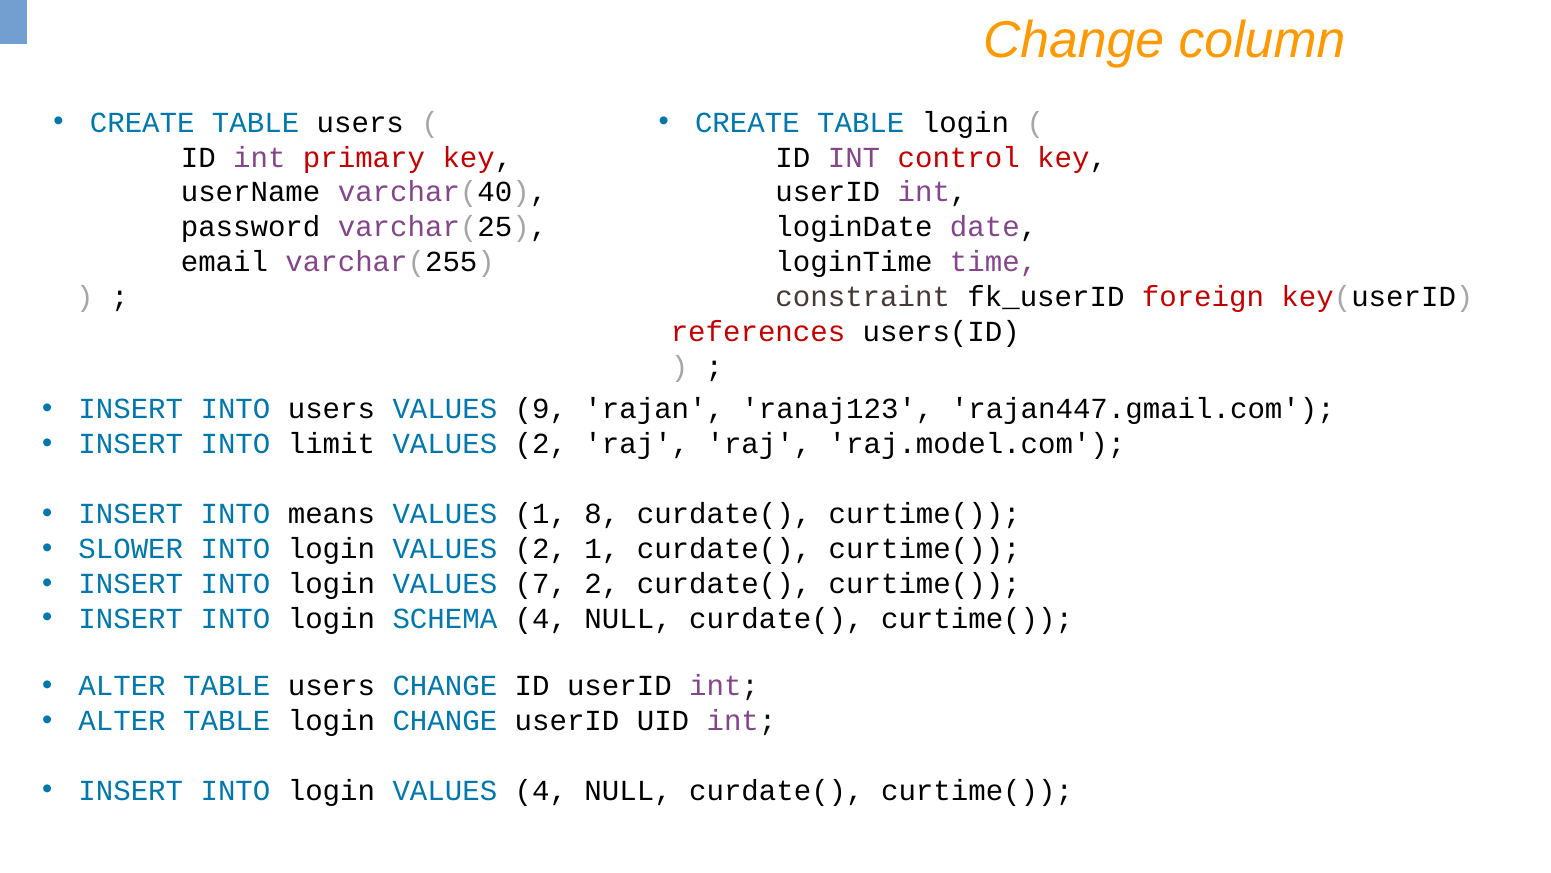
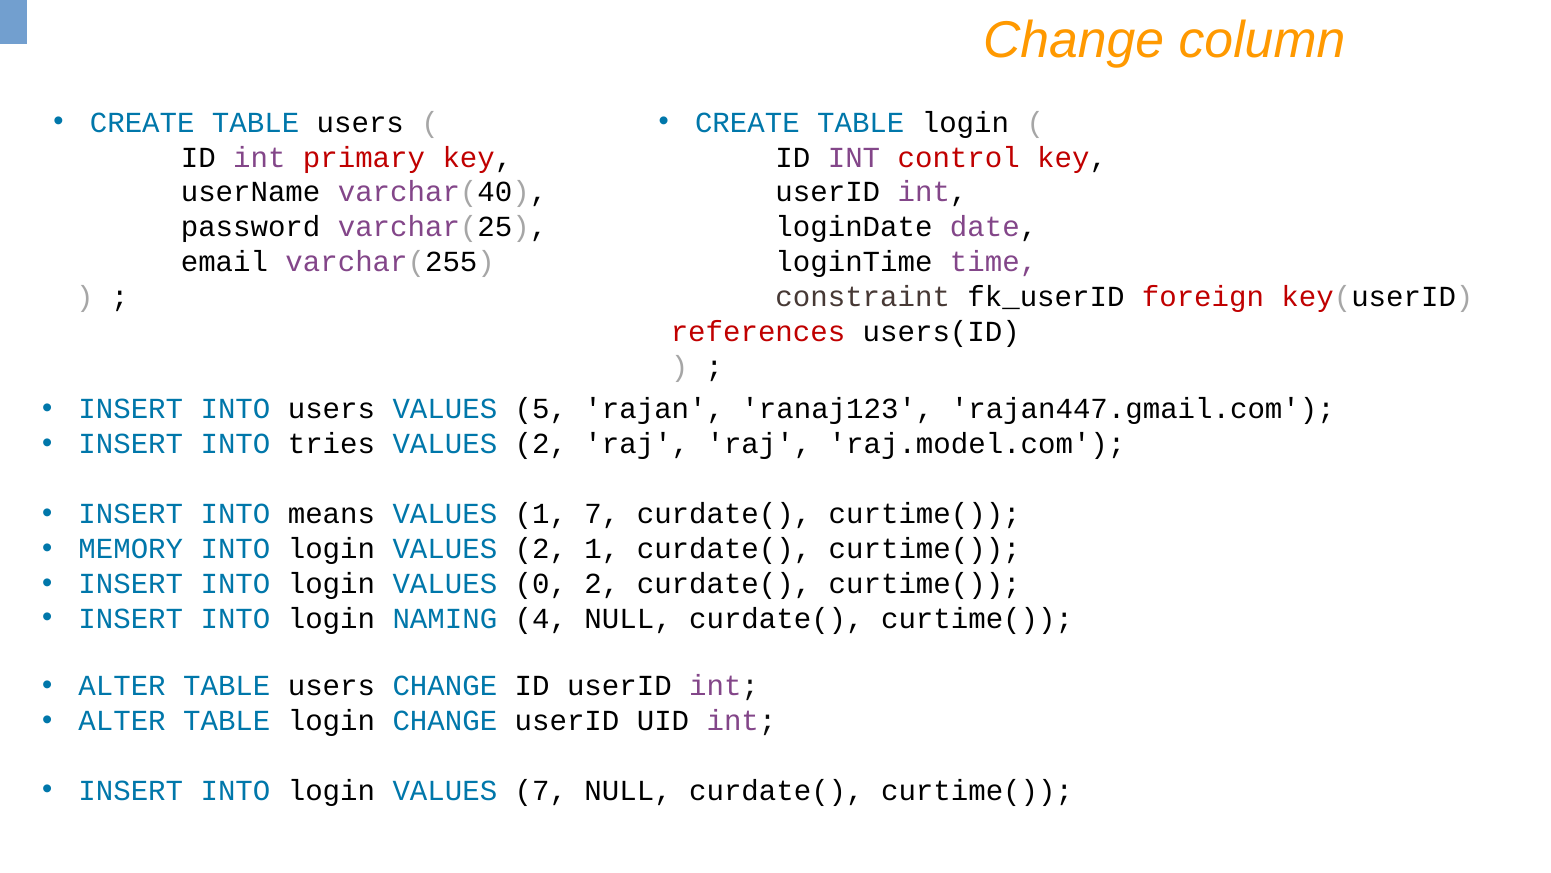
9: 9 -> 5 (541, 409)
limit: limit -> tries (331, 444)
1 8: 8 -> 7 (602, 514)
SLOWER: SLOWER -> MEMORY (131, 549)
7: 7 -> 0 (541, 584)
SCHEMA: SCHEMA -> NAMING (445, 619)
VALUES 4: 4 -> 7 (541, 790)
